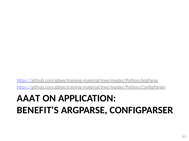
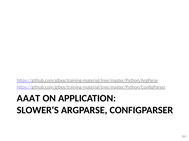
BENEFIT'S: BENEFIT'S -> SLOWER'S (38, 111)
